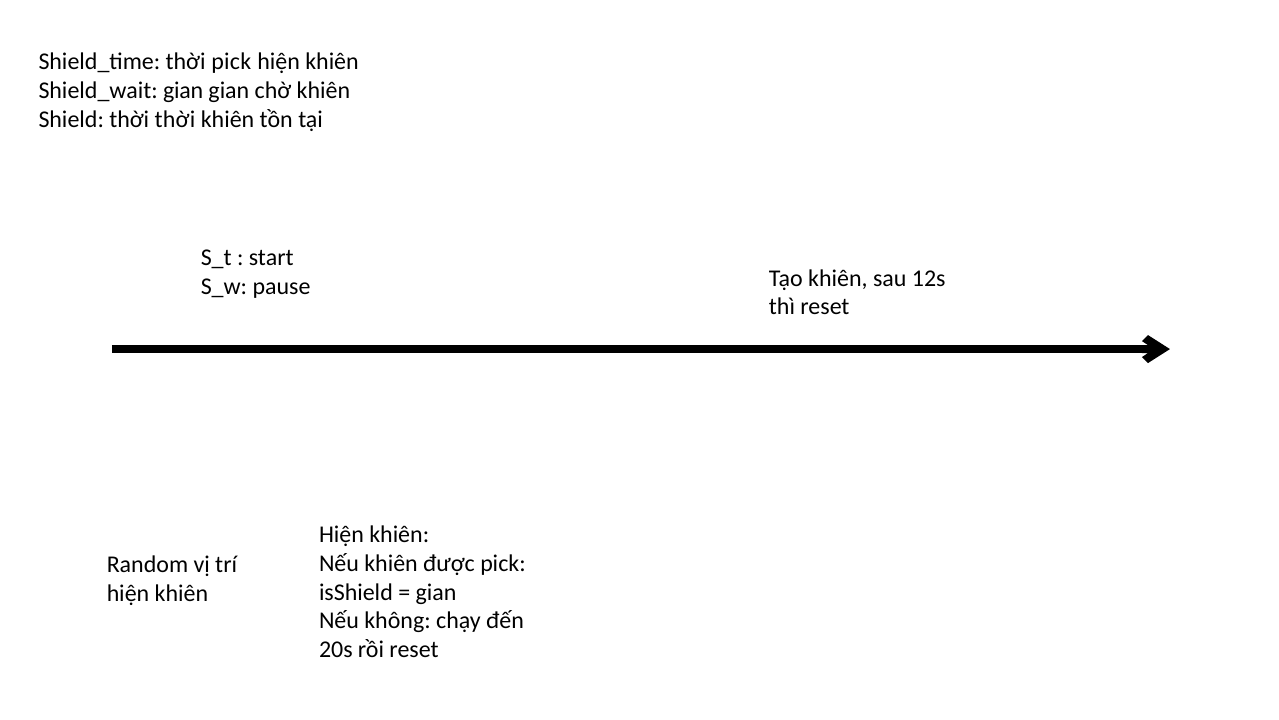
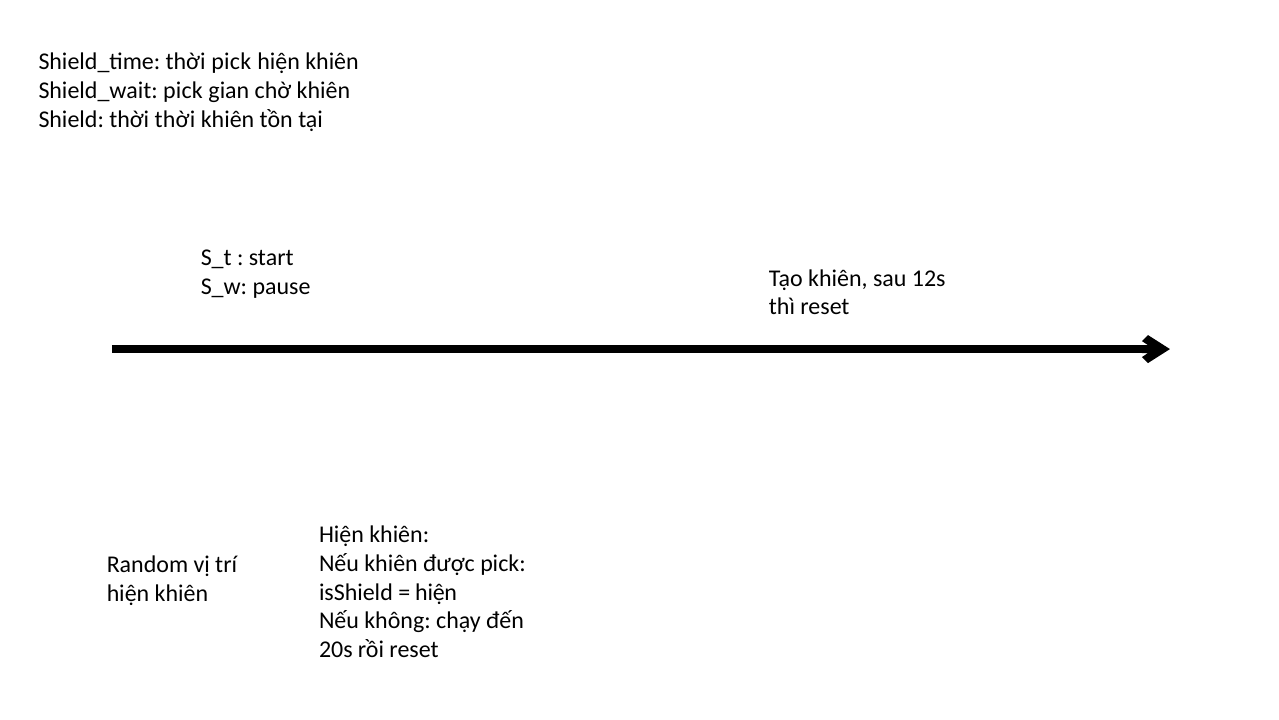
Shield_wait gian: gian -> pick (183, 91)
gian: gian -> hiện (436, 592)
